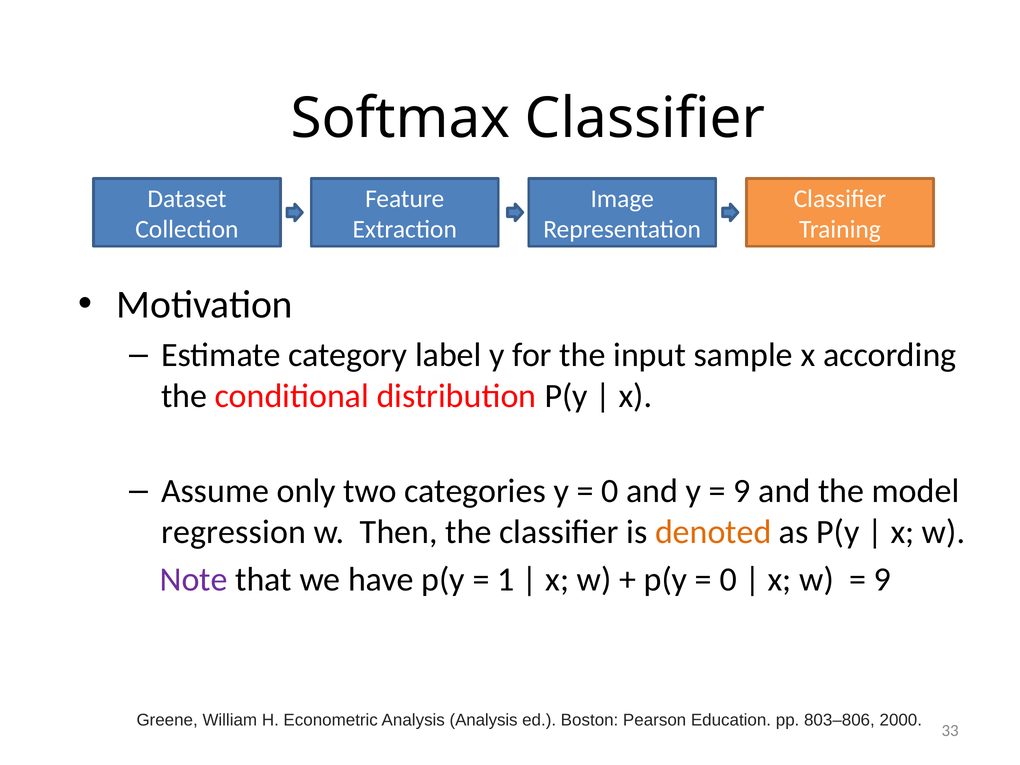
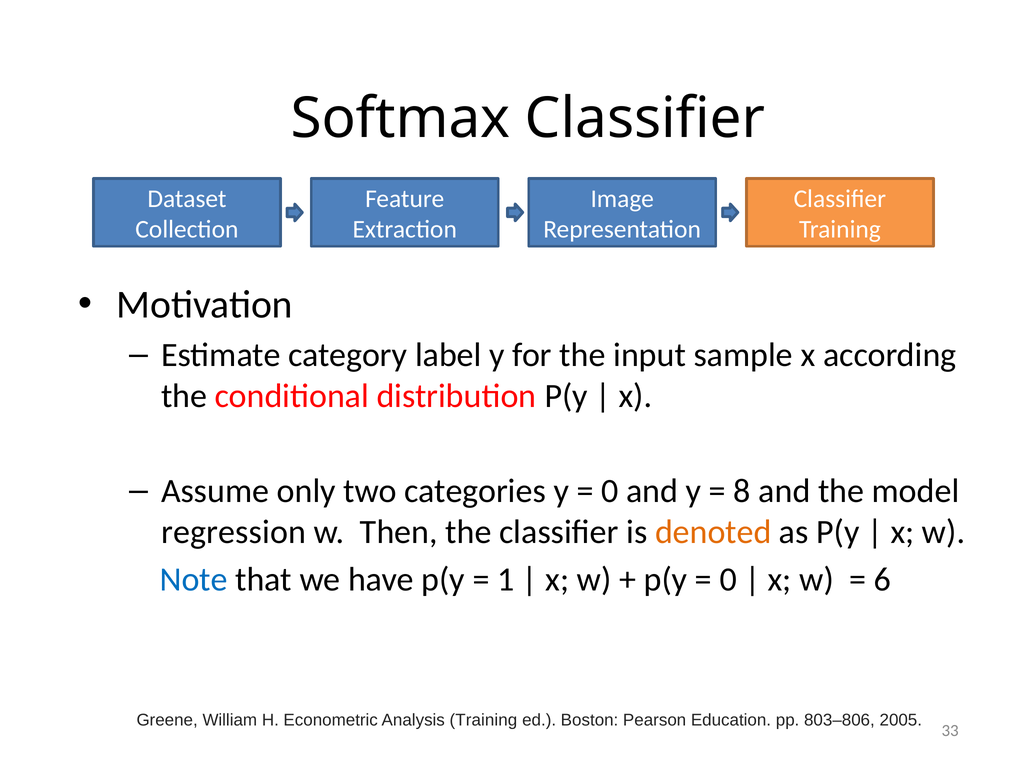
9: 9 -> 8 (742, 491)
Note colour: purple -> blue (194, 580)
9: 9 -> 6 (882, 580)
Analysis Analysis: Analysis -> Training (483, 720)
2000: 2000 -> 2005 (901, 720)
